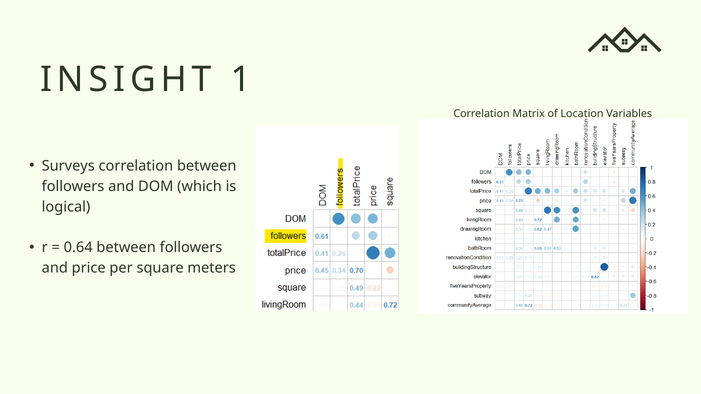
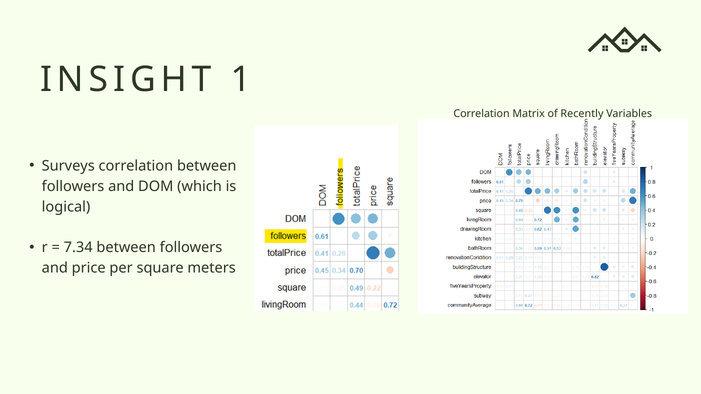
Location: Location -> Recently (582, 114)
0.64: 0.64 -> 7.34 (78, 248)
